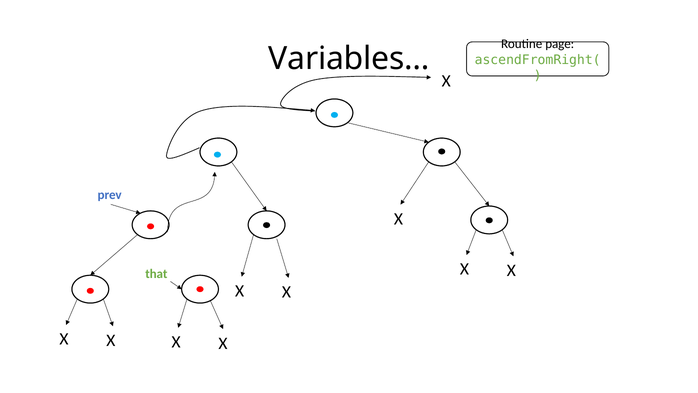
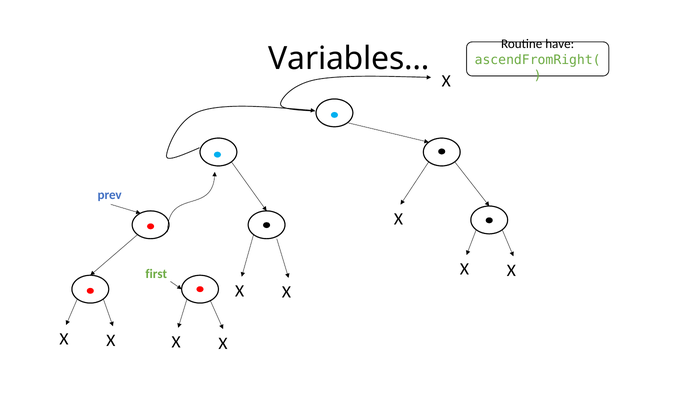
page: page -> have (560, 44)
that: that -> first (156, 274)
